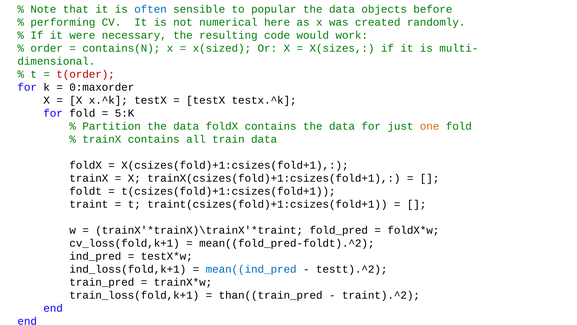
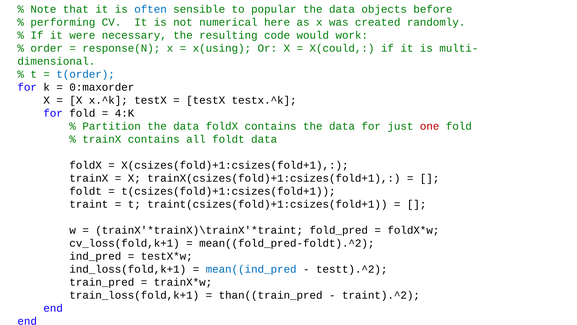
contains(N: contains(N -> response(N (121, 48)
x(sized: x(sized -> x(using (222, 48)
X(sizes: X(sizes -> X(could (342, 48)
t(order colour: red -> blue (86, 74)
5:K: 5:K -> 4:K (125, 113)
one colour: orange -> red (430, 126)
all train: train -> foldt (228, 139)
